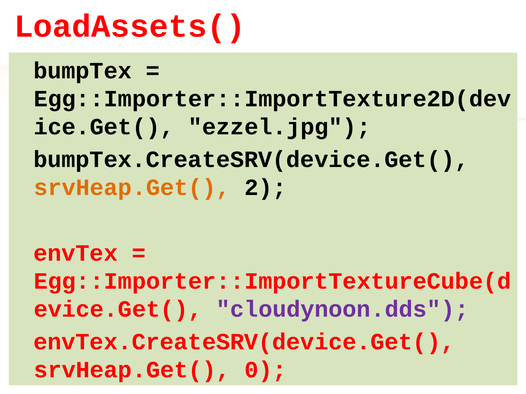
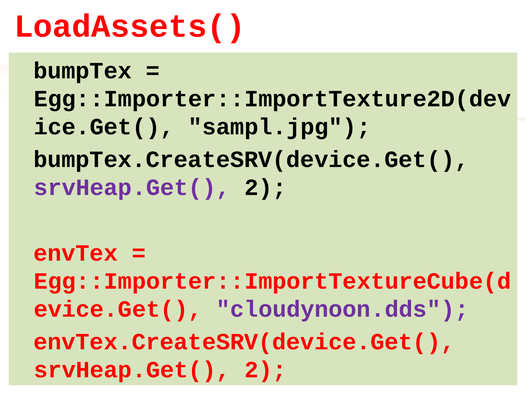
ezzel.jpg: ezzel.jpg -> sampl.jpg (279, 127)
srvHeap.Get( colour: orange -> purple (132, 188)
0: 0 -> 2 (265, 370)
